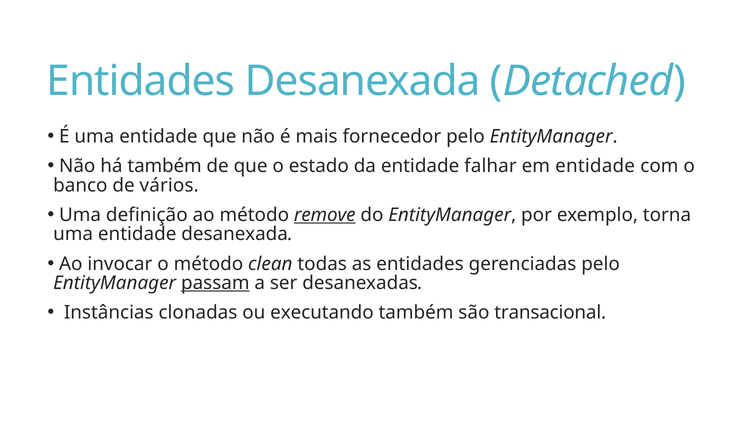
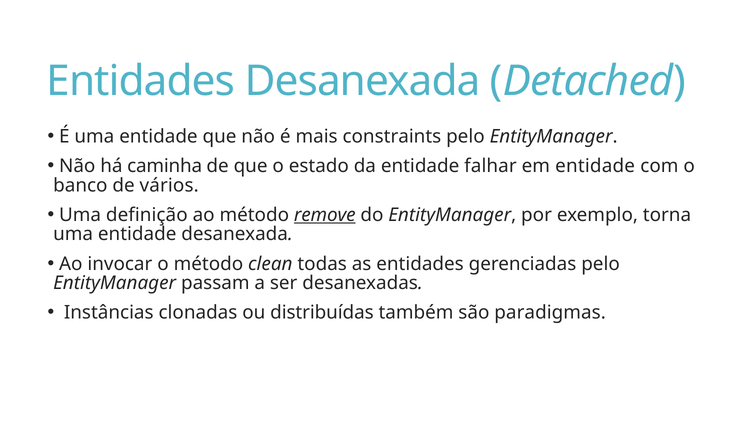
fornecedor: fornecedor -> constraints (392, 137)
há também: também -> caminha (165, 166)
passam underline: present -> none (215, 283)
executando: executando -> distribuídas (322, 312)
transacional: transacional -> paradigmas (550, 312)
